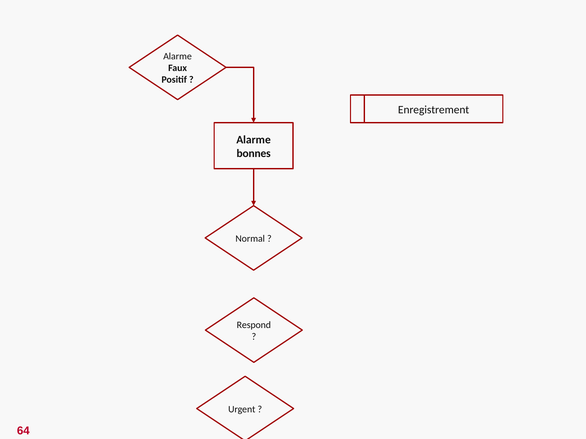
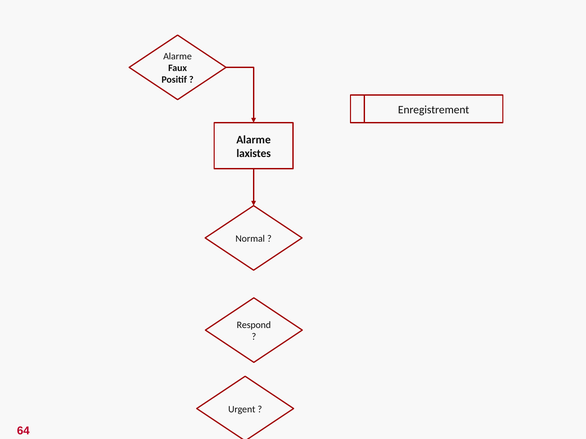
bonnes: bonnes -> laxistes (254, 154)
